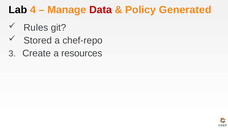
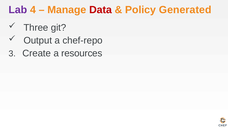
Lab colour: black -> purple (18, 10)
Rules: Rules -> Three (36, 28)
Stored: Stored -> Output (38, 41)
